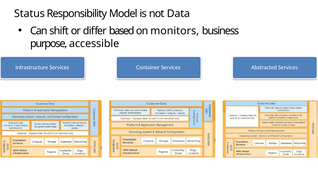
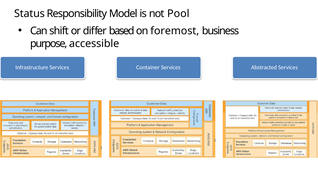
Data: Data -> Pool (178, 14)
monitors: monitors -> foremost (175, 31)
